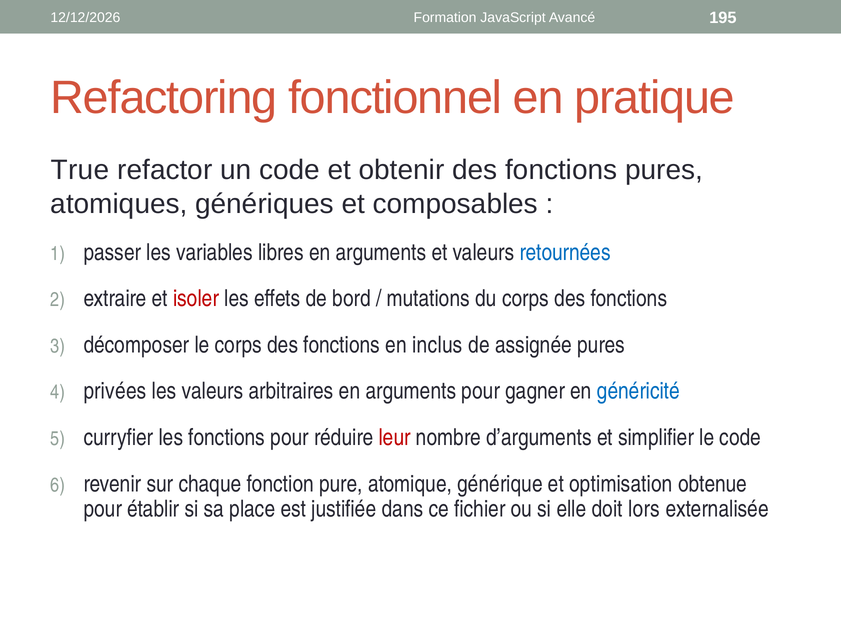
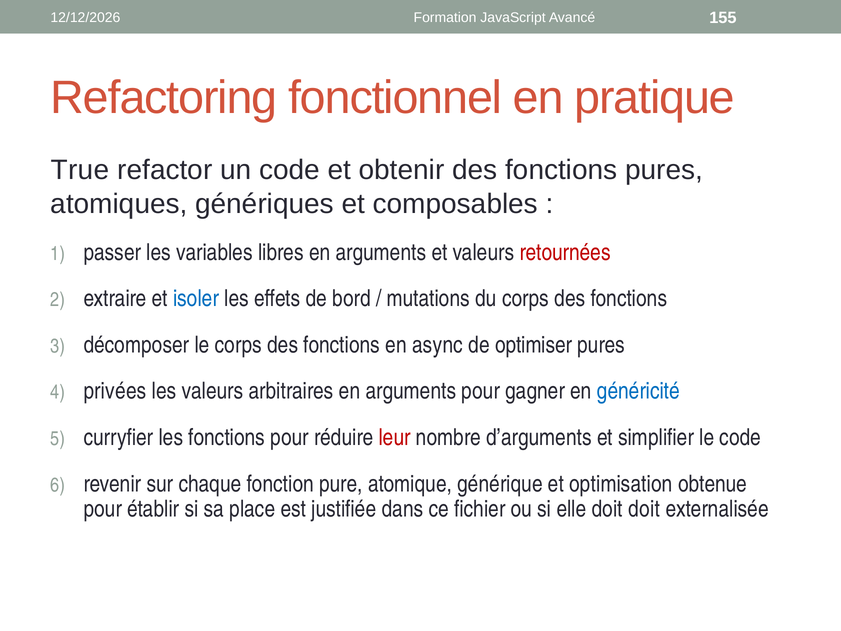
195: 195 -> 155 (723, 18)
retournées colour: blue -> red (565, 252)
isoler colour: red -> blue (196, 298)
inclus: inclus -> async (438, 345)
assignée: assignée -> optimiser (534, 345)
doit lors: lors -> doit (644, 509)
